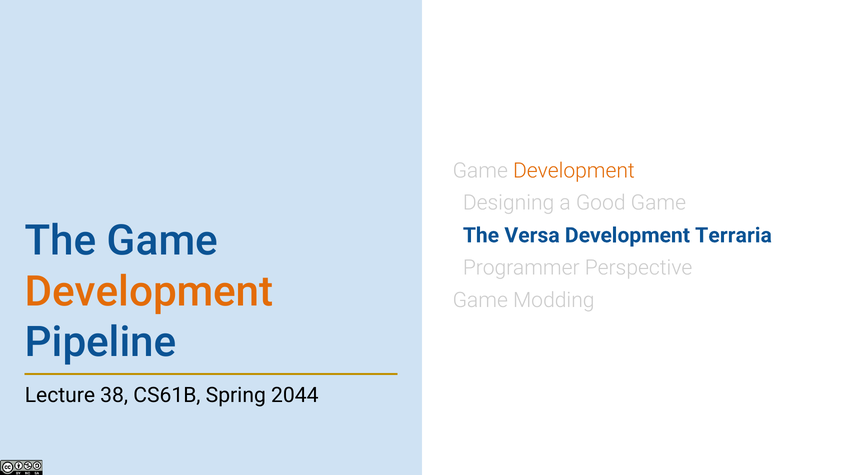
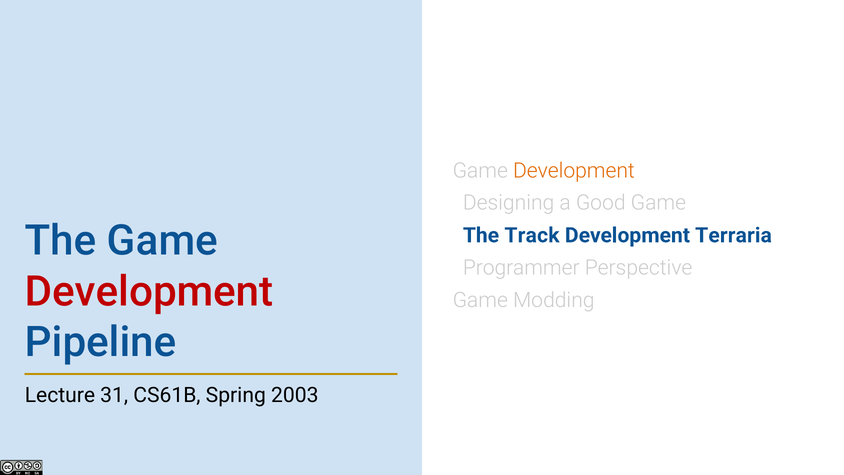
Versa: Versa -> Track (532, 235)
Development colour: orange -> red (149, 292)
38: 38 -> 31 (114, 395)
2044: 2044 -> 2003 (295, 395)
